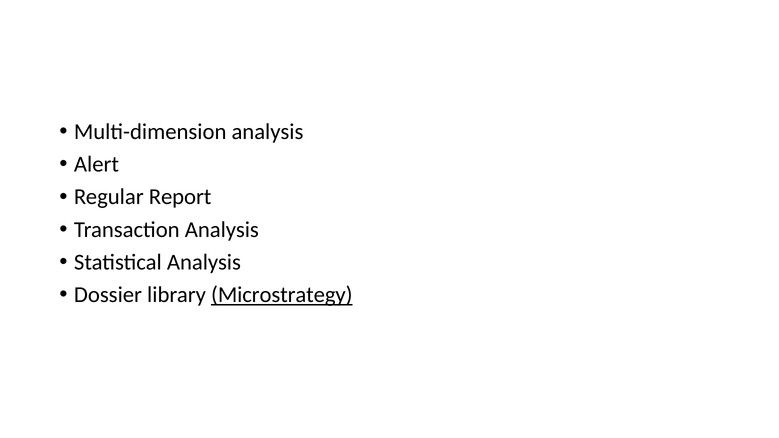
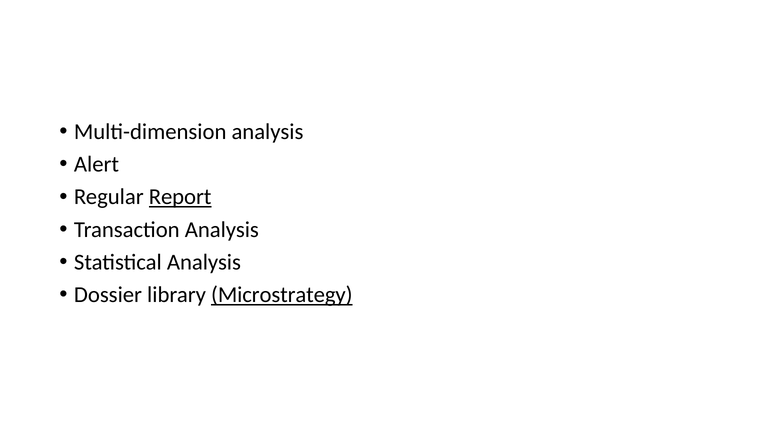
Report underline: none -> present (180, 197)
